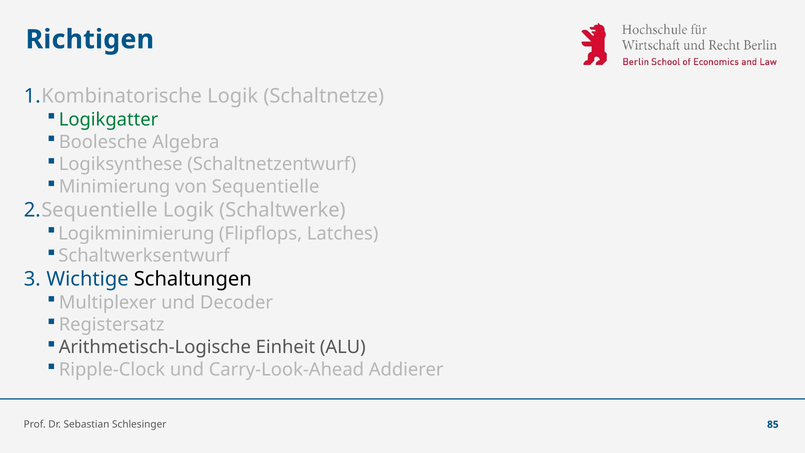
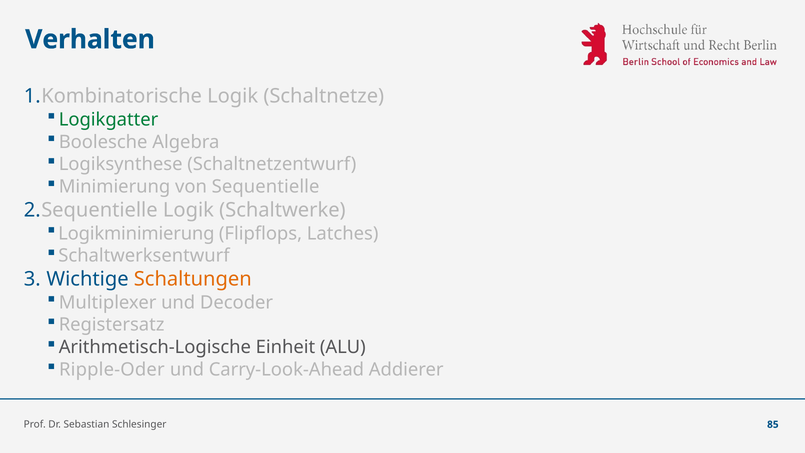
Richtigen: Richtigen -> Verhalten (90, 39)
Schaltungen colour: black -> orange (193, 279)
Ripple-Clock: Ripple-Clock -> Ripple-Oder (112, 369)
